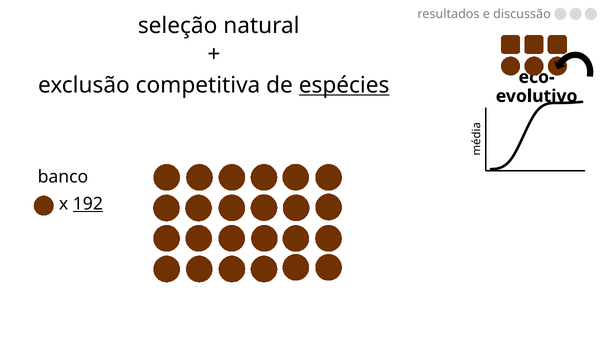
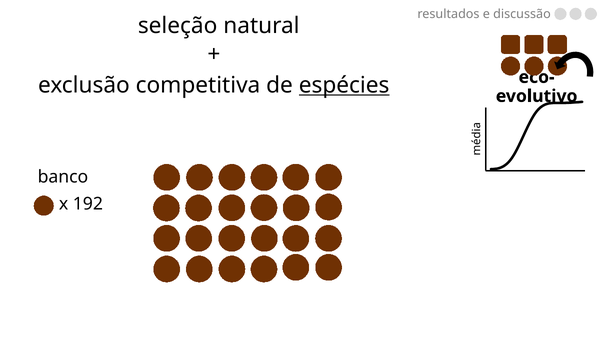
192 underline: present -> none (88, 204)
